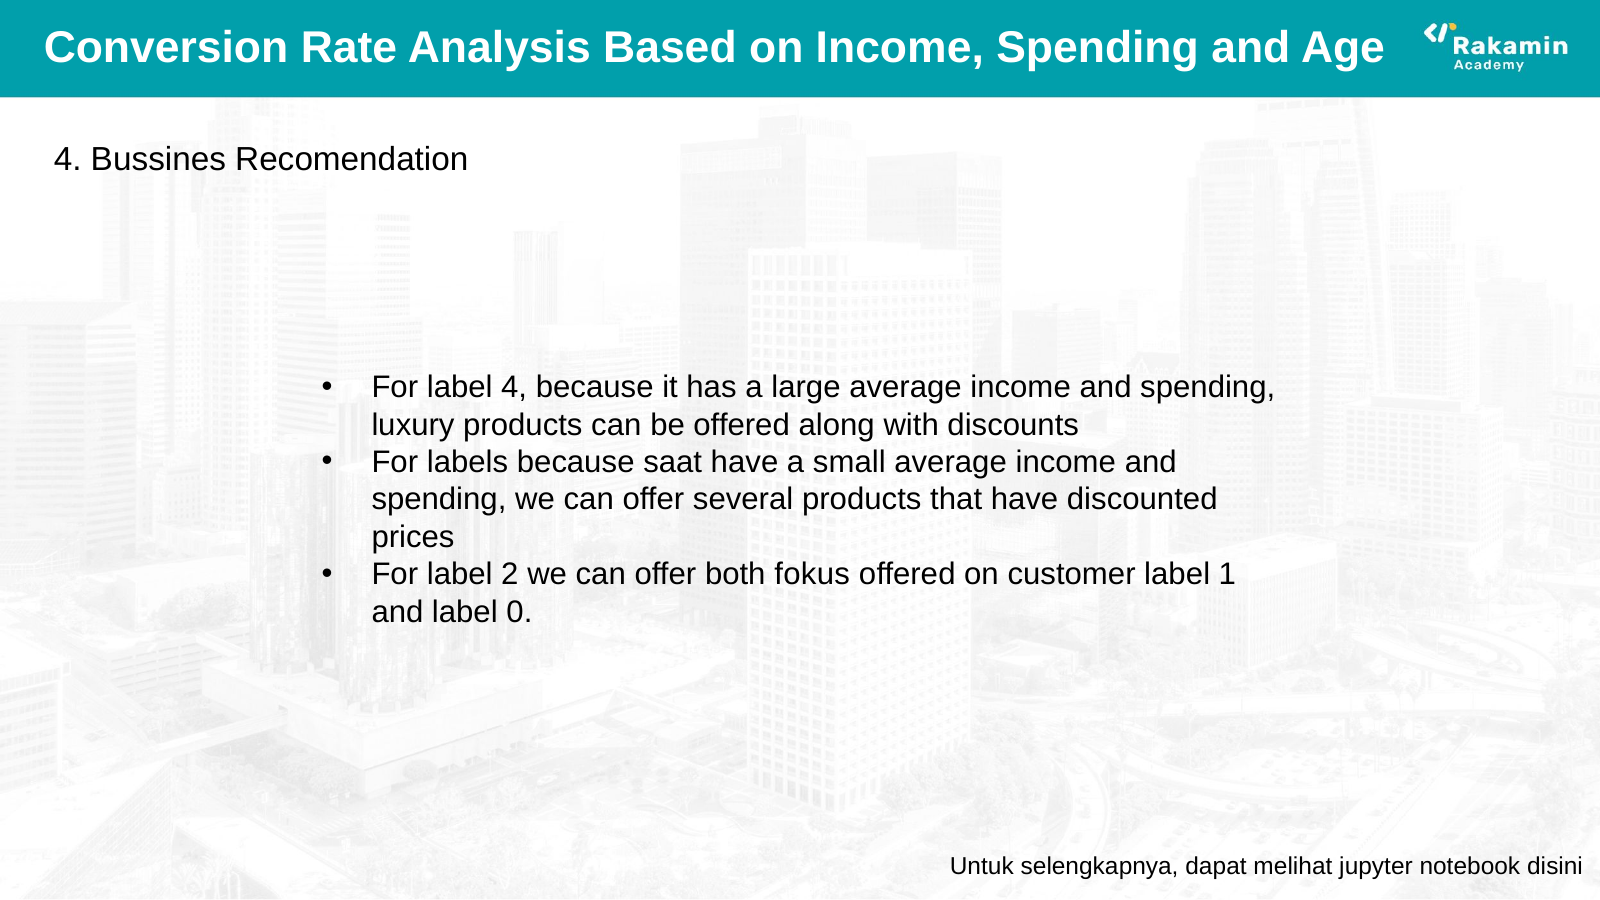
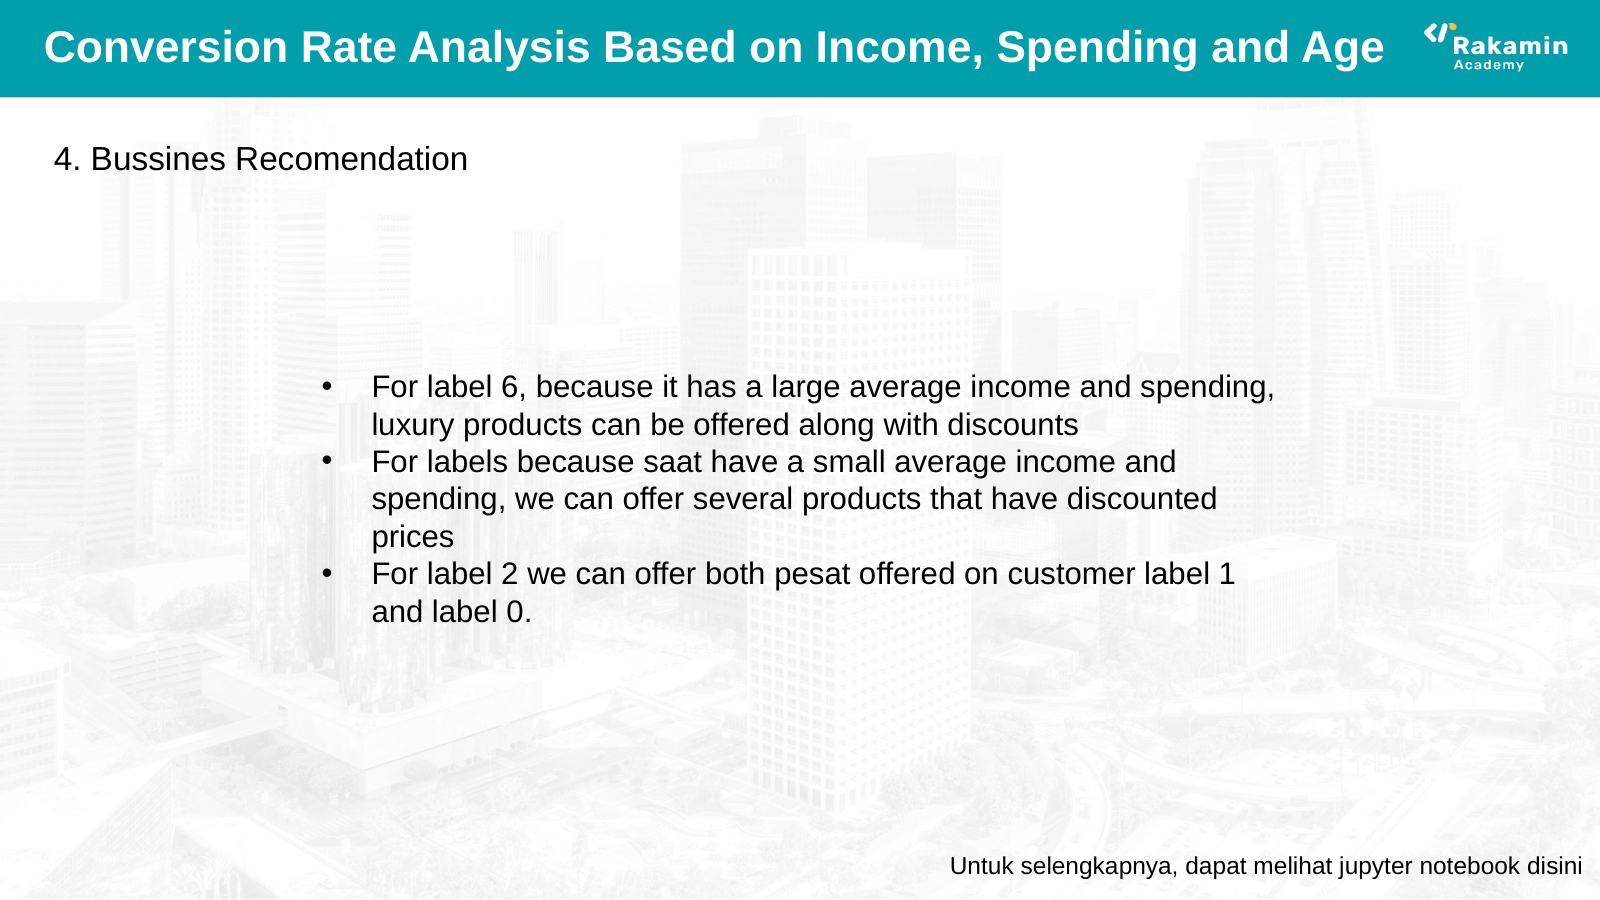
label 4: 4 -> 6 (514, 388)
fokus: fokus -> pesat (812, 574)
